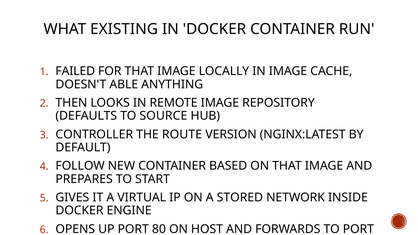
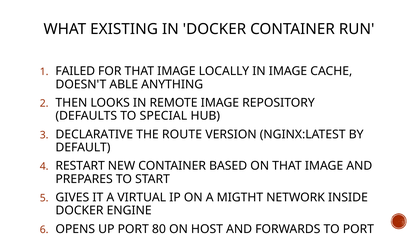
SOURCE: SOURCE -> SPECIAL (163, 116)
CONTROLLER: CONTROLLER -> DECLARATIVE (94, 134)
FOLLOW: FOLLOW -> RESTART (80, 166)
STORED: STORED -> MIGTHT (240, 198)
